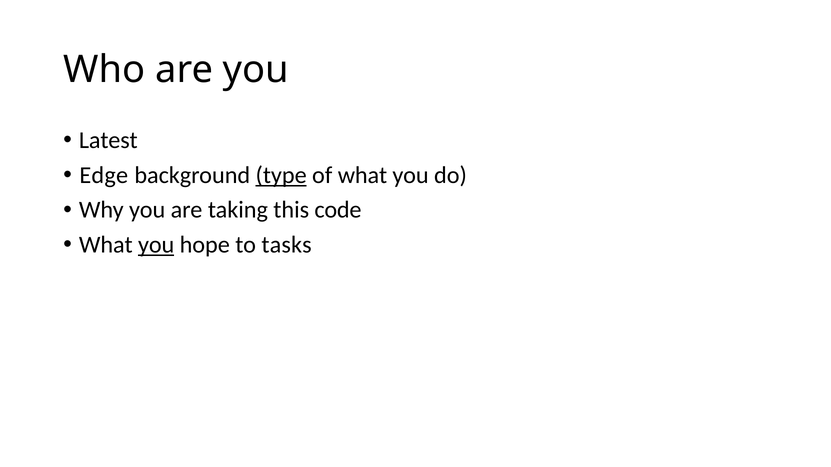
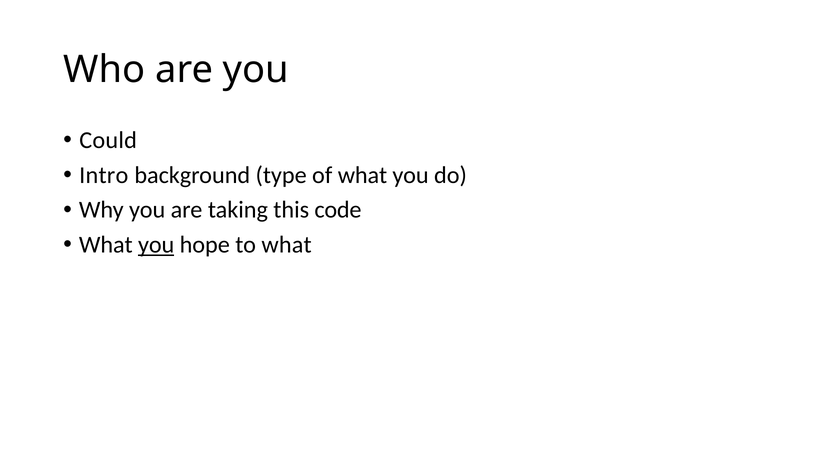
Latest: Latest -> Could (108, 140)
Edge: Edge -> Intro (104, 175)
type underline: present -> none (281, 175)
to tasks: tasks -> what (287, 245)
